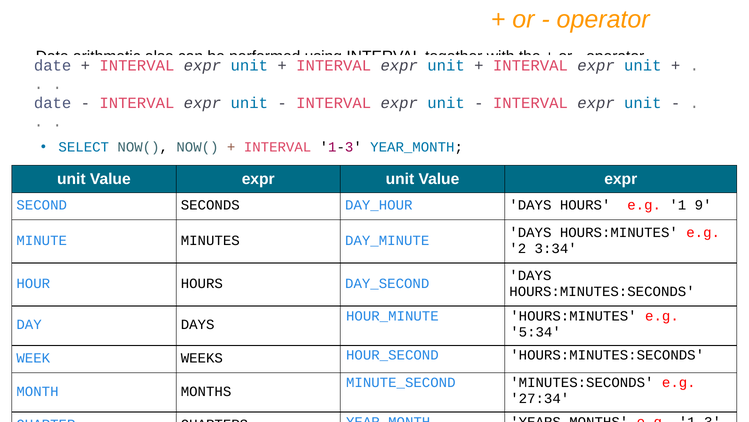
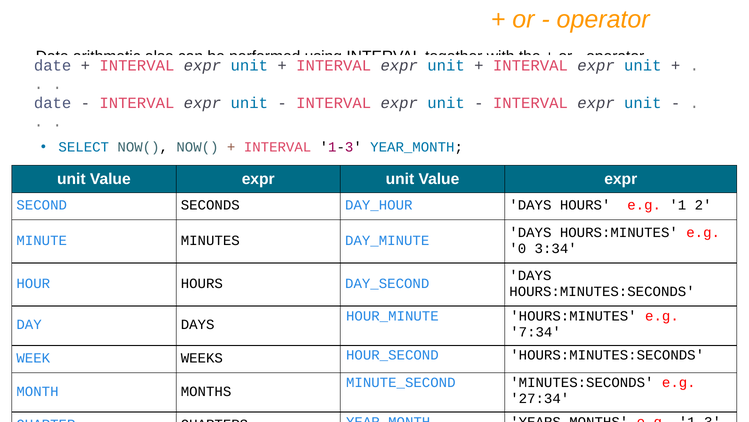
9: 9 -> 2 (703, 205)
2: 2 -> 0 (518, 248)
5:34: 5:34 -> 7:34 (536, 331)
